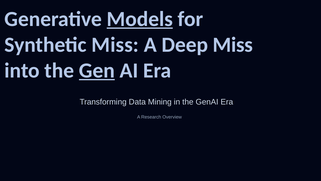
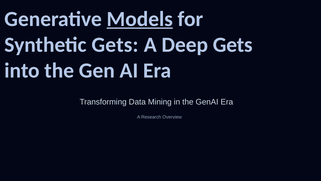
Synthetic Miss: Miss -> Gets (115, 45)
Deep Miss: Miss -> Gets (233, 45)
Gen underline: present -> none (97, 70)
